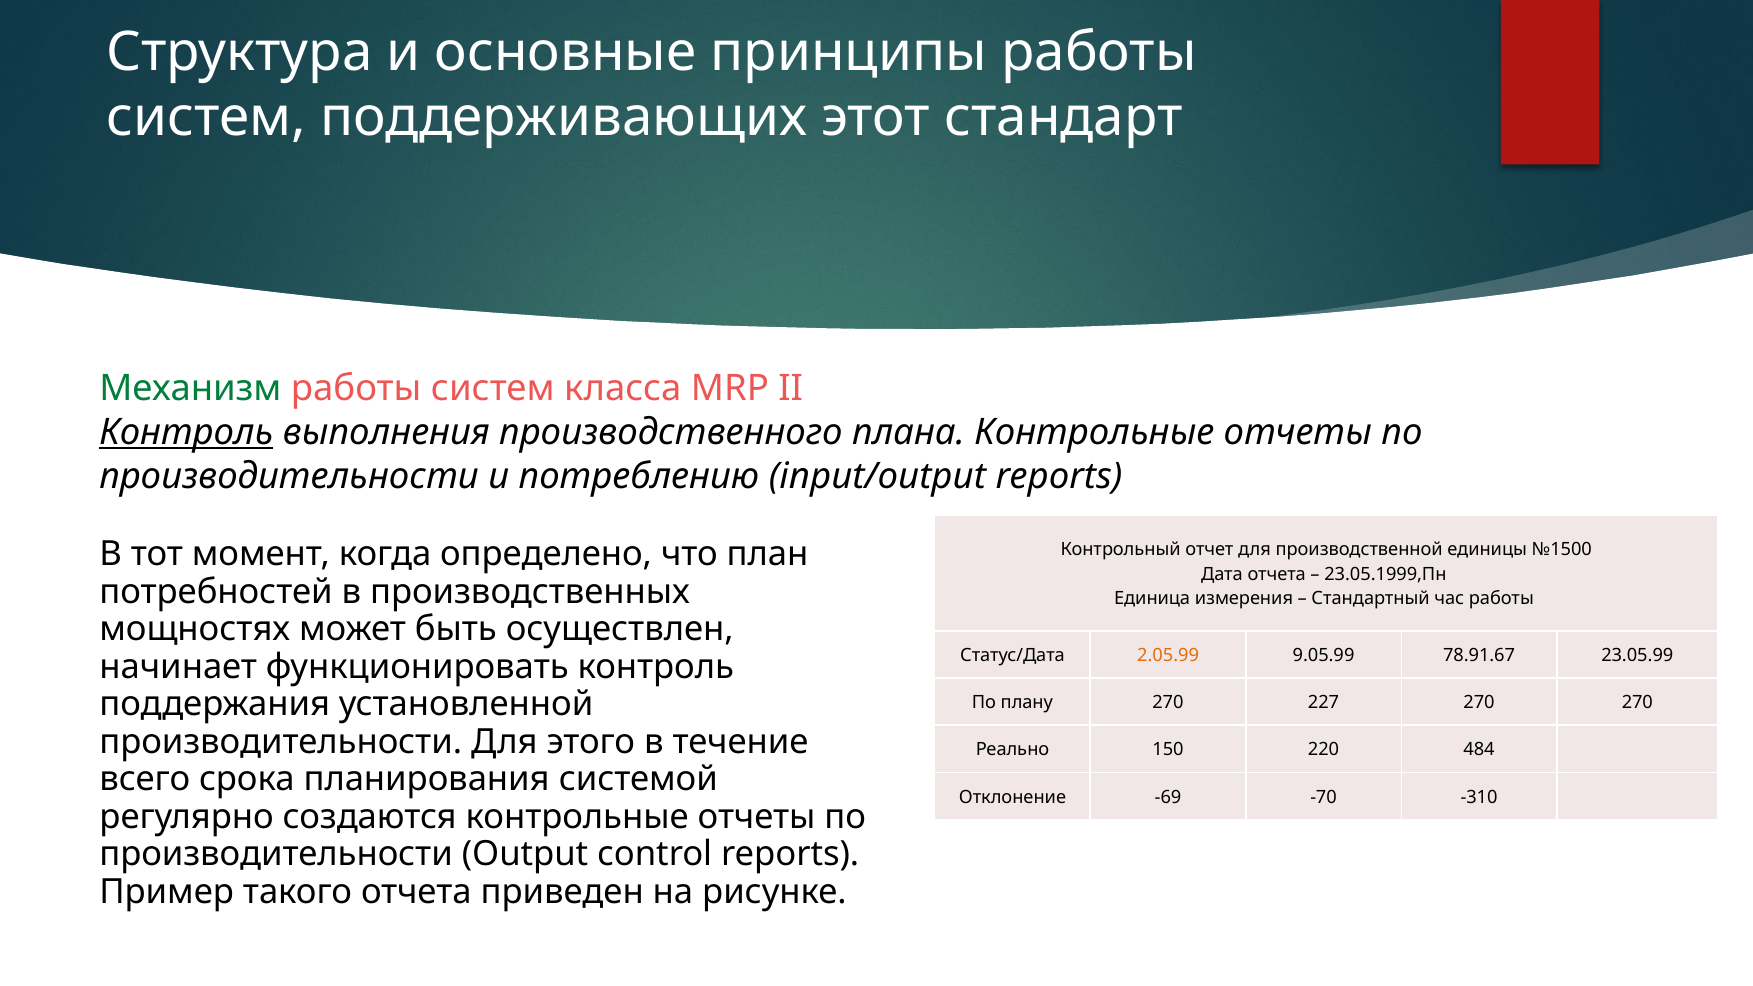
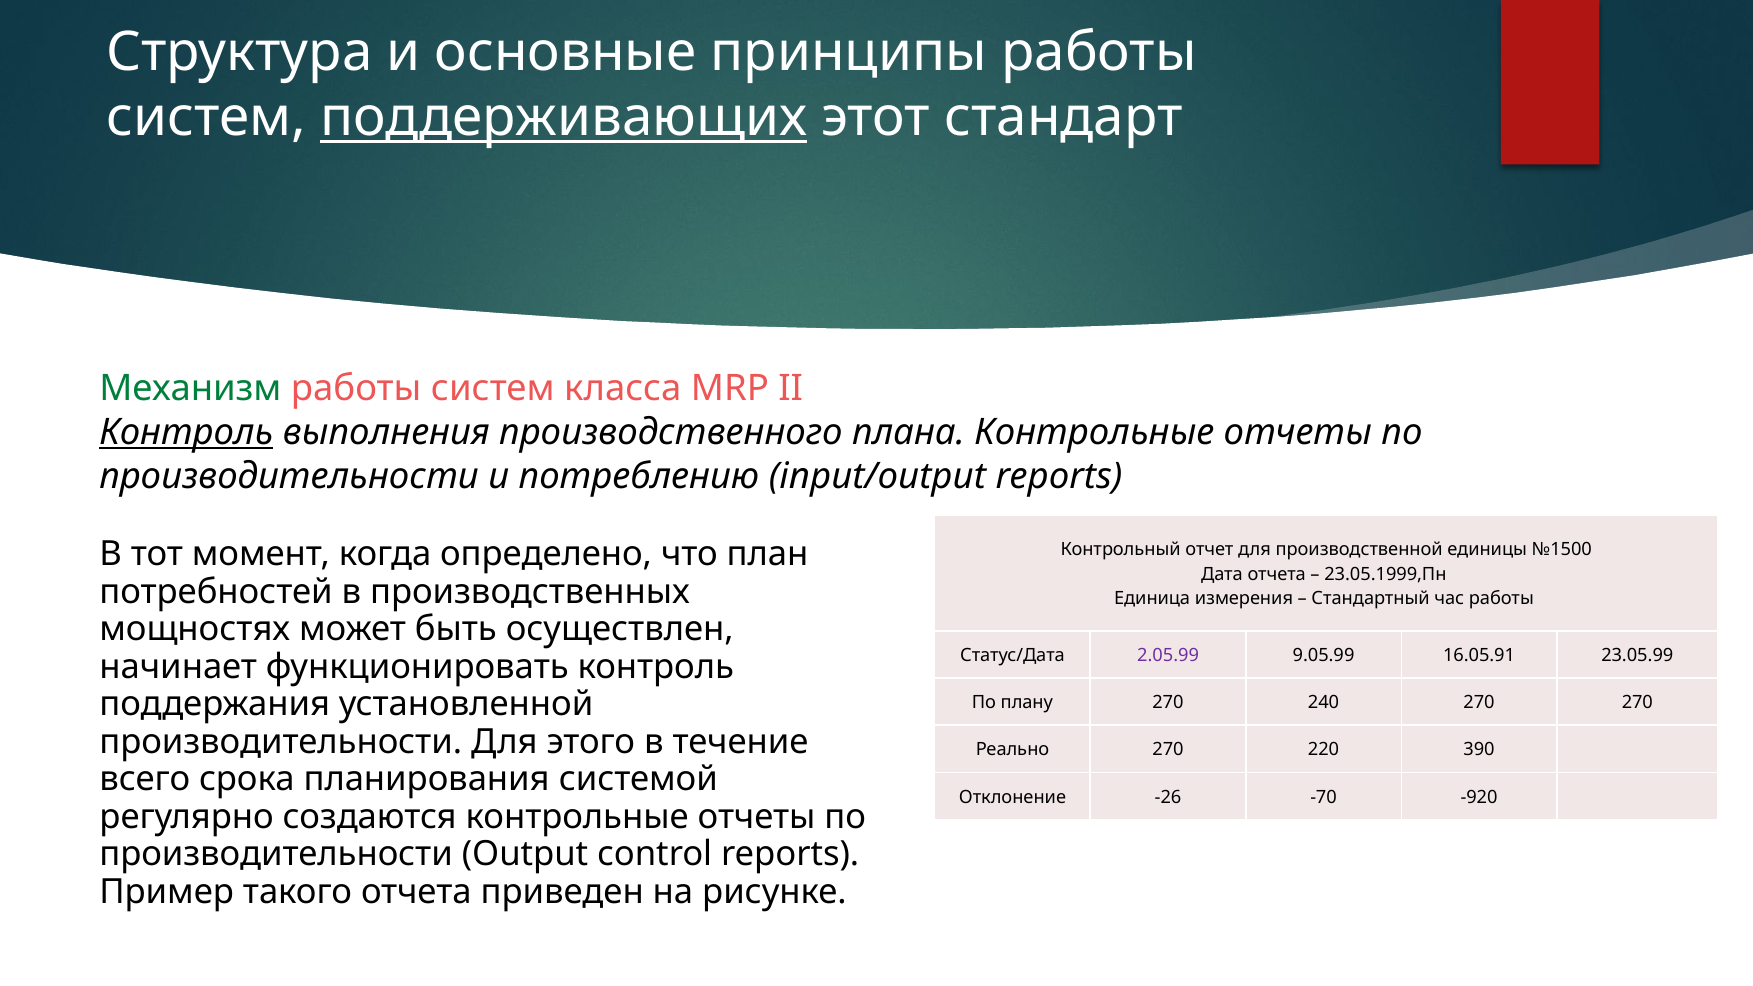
поддерживающих underline: none -> present (564, 118)
2.05.99 colour: orange -> purple (1168, 656)
78.91.67: 78.91.67 -> 16.05.91 (1479, 656)
227: 227 -> 240 (1324, 703)
Реально 150: 150 -> 270 (1168, 750)
484: 484 -> 390 (1479, 750)
-69: -69 -> -26 (1168, 797)
-310: -310 -> -920 (1479, 797)
